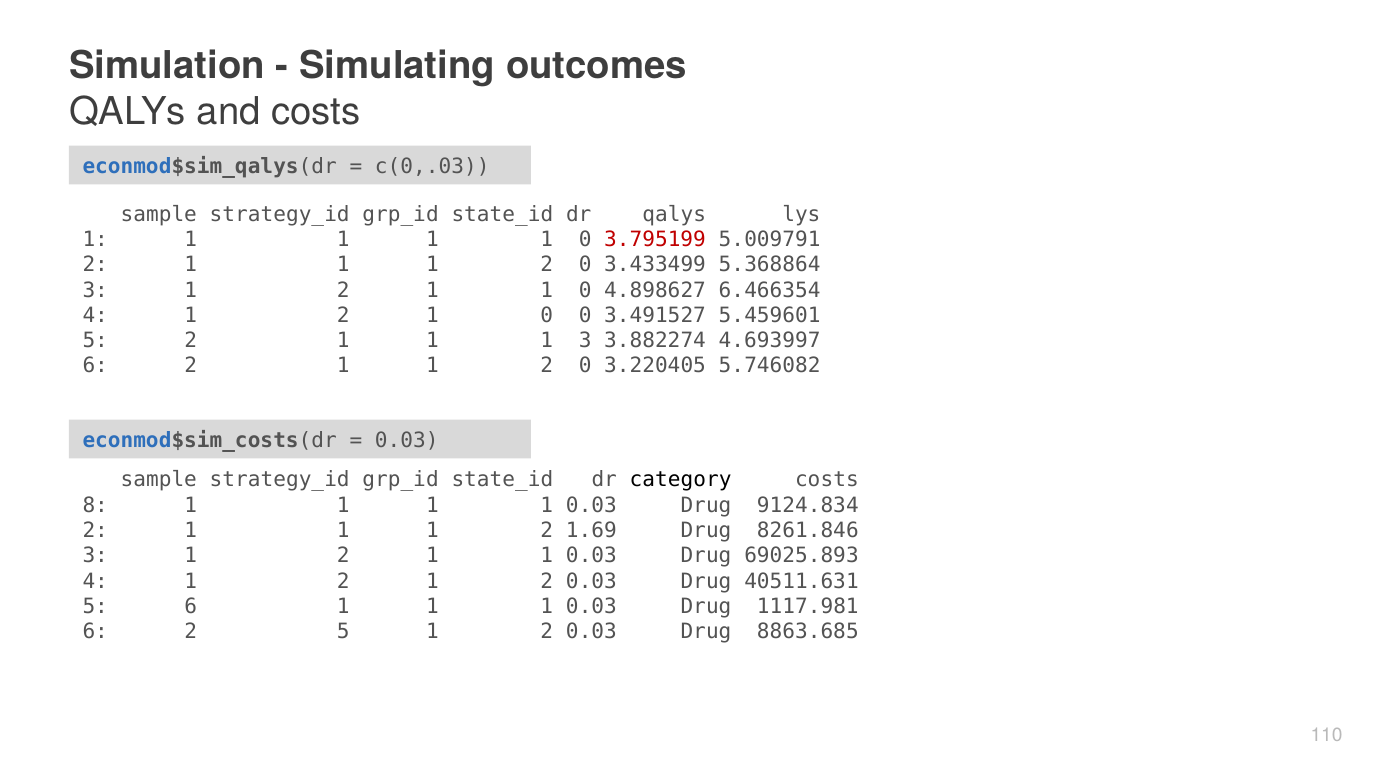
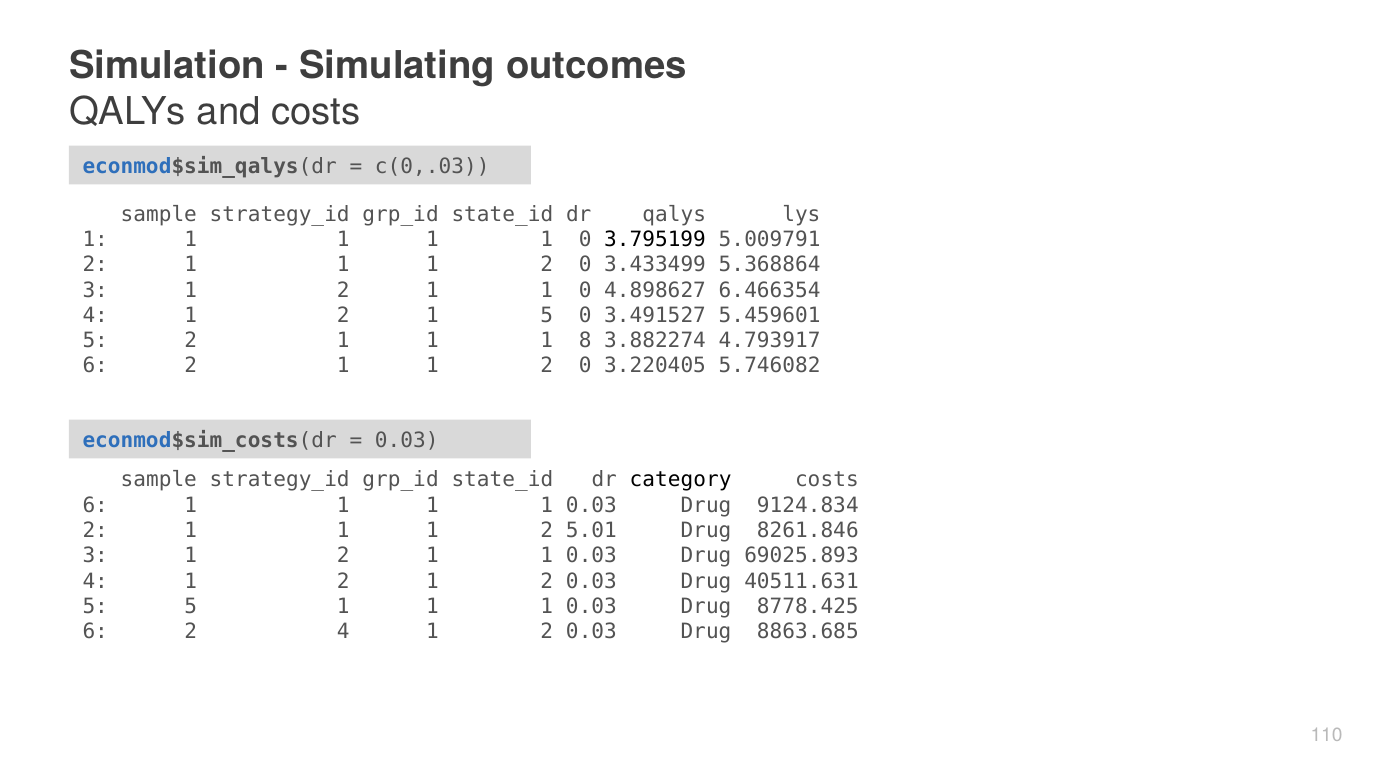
3.795199 colour: red -> black (655, 240)
2 1 0: 0 -> 5 (547, 315)
1 3: 3 -> 8 (585, 341)
4.693997: 4.693997 -> 4.793917 (770, 341)
8: 8 -> 6 (95, 505)
1.69: 1.69 -> 5.01 (591, 531)
5 6: 6 -> 5 (191, 607)
1117.981: 1117.981 -> 8778.425 (808, 607)
2 5: 5 -> 4 (343, 632)
